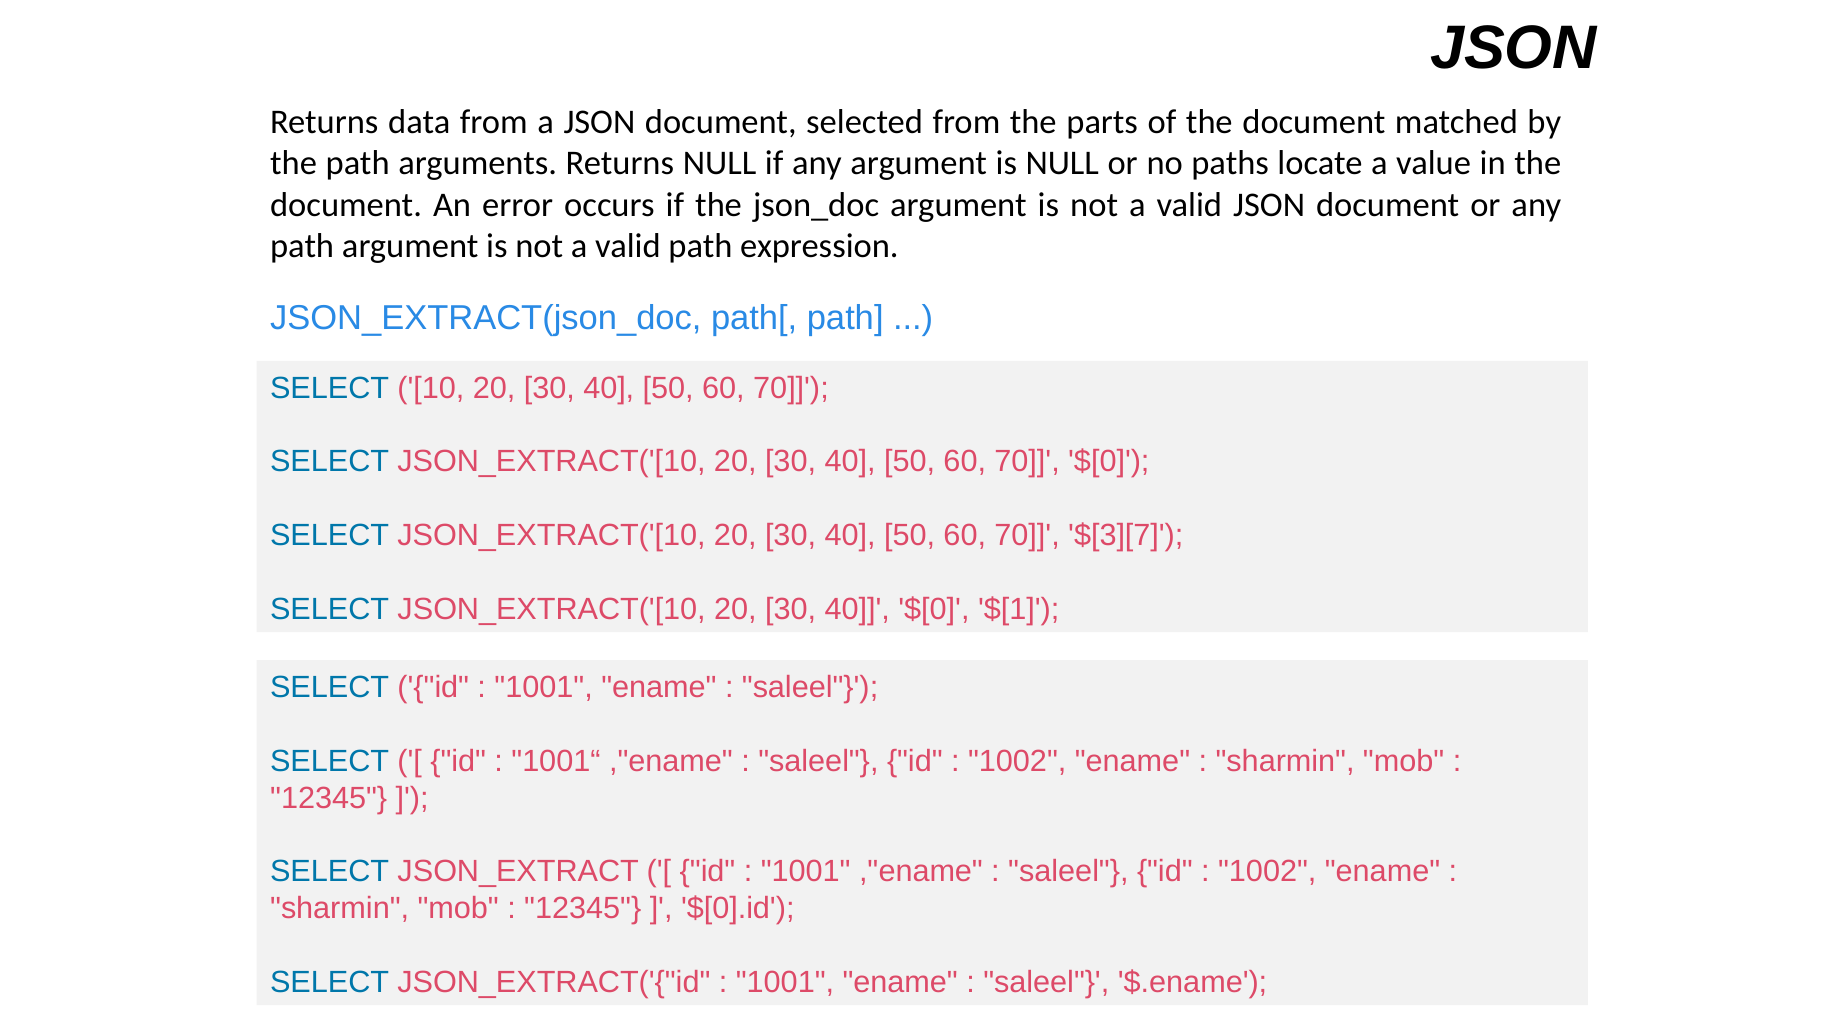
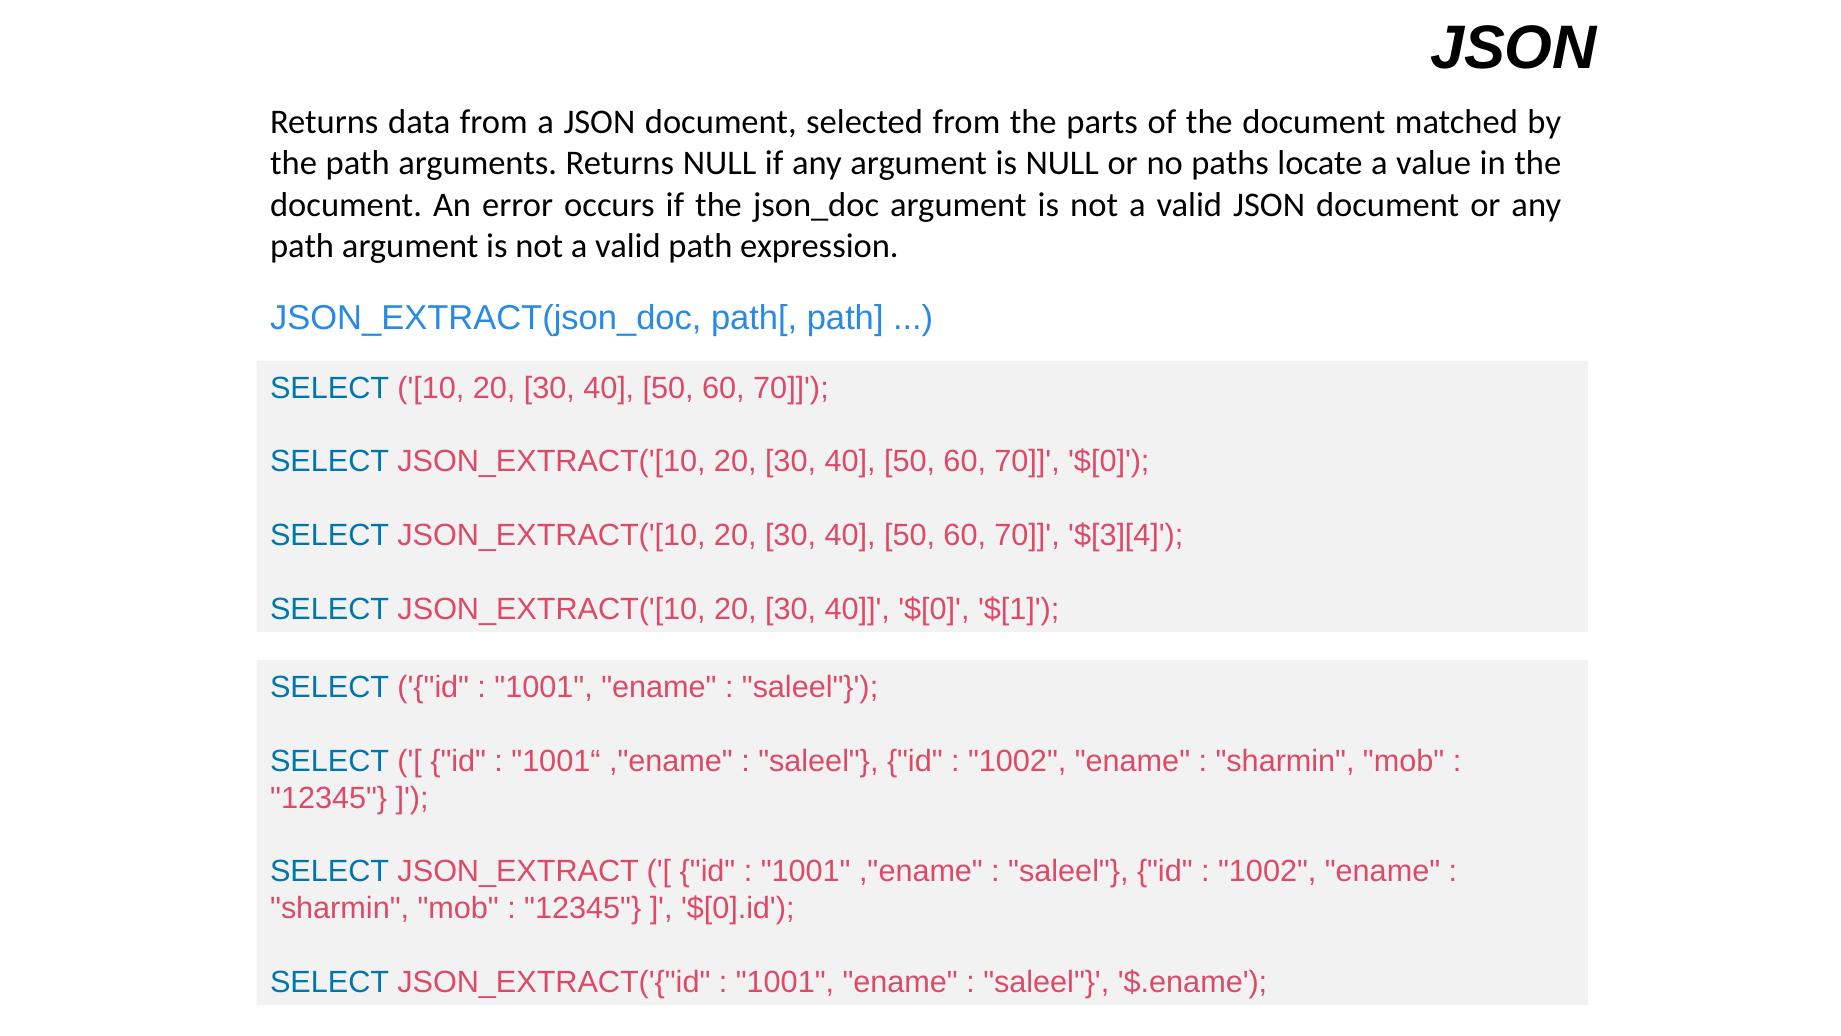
$[3][7: $[3][7 -> $[3][4 (1126, 535)
